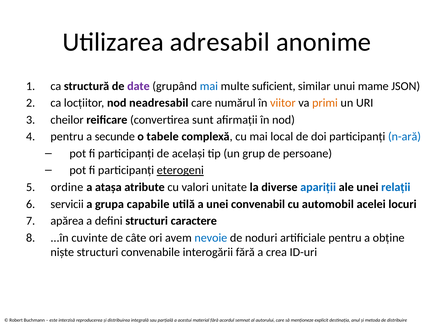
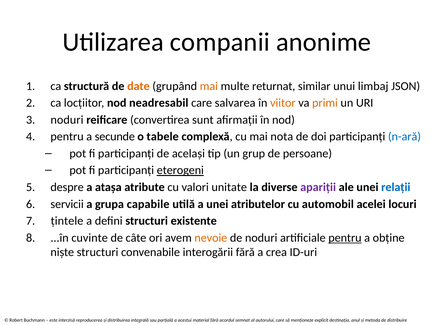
adresabil: adresabil -> companii (220, 42)
date colour: purple -> orange (138, 86)
mai colour: blue -> orange (209, 86)
suficient: suficient -> returnat (274, 86)
mame: mame -> limbaj (373, 86)
numărul: numărul -> salvarea (235, 103)
cheilor: cheilor -> noduri (67, 120)
local: local -> nota (282, 137)
ordine: ordine -> despre (67, 187)
apariții colour: blue -> purple (318, 187)
convenabil: convenabil -> atributelor (258, 204)
apărea: apărea -> țintele (67, 221)
caractere: caractere -> existente (194, 221)
nevoie colour: blue -> orange (211, 238)
pentru underline: none -> present (345, 238)
